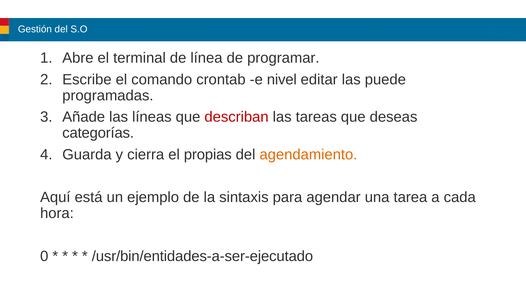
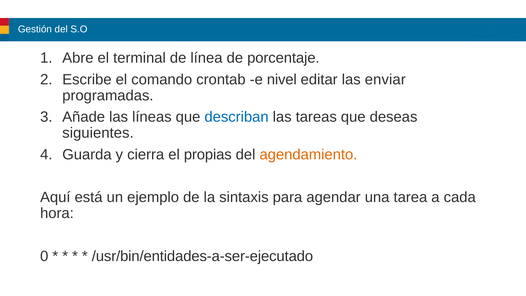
programar: programar -> porcentaje (283, 58)
puede: puede -> enviar (385, 79)
describan colour: red -> blue (237, 117)
categorías: categorías -> siguientes (98, 133)
